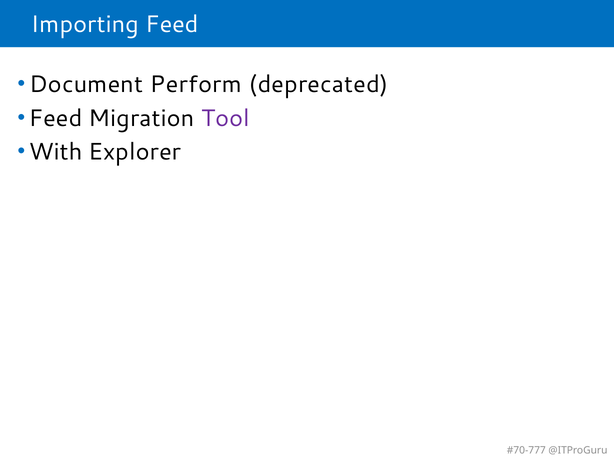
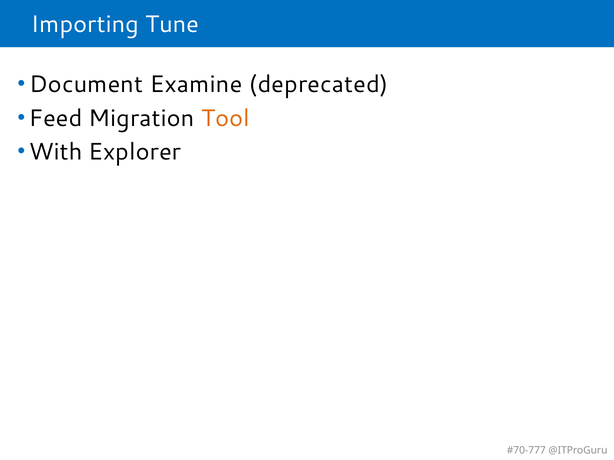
Importing Feed: Feed -> Tune (172, 24)
Perform: Perform -> Examine (196, 85)
Tool colour: purple -> orange (226, 118)
